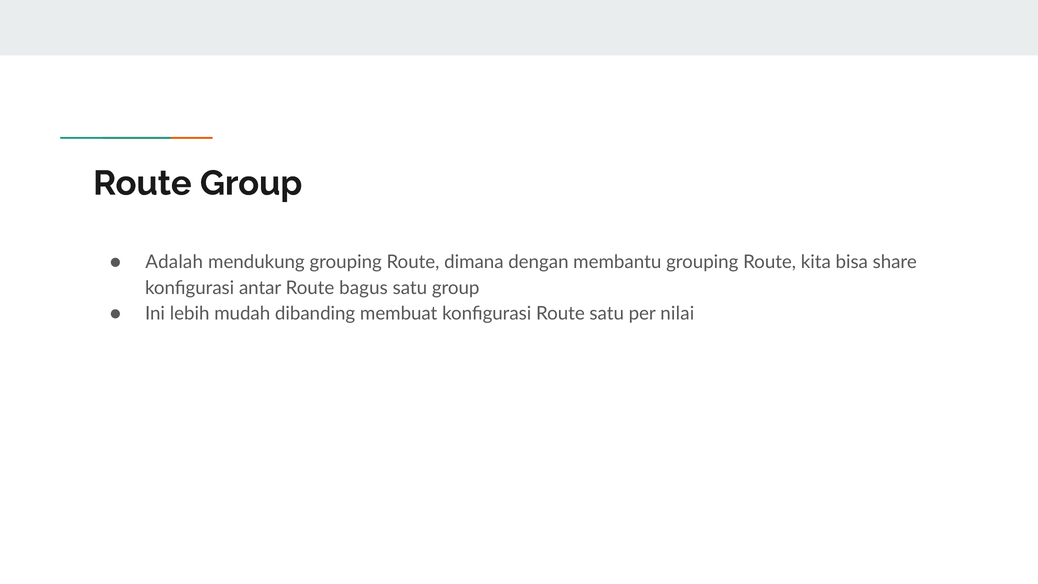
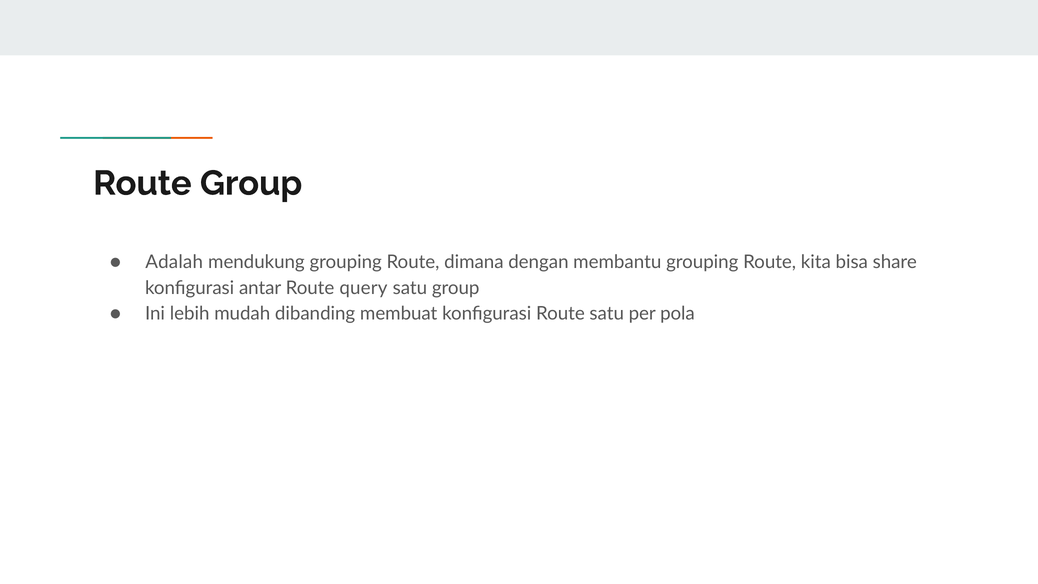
bagus: bagus -> query (363, 288)
nilai: nilai -> pola (677, 314)
